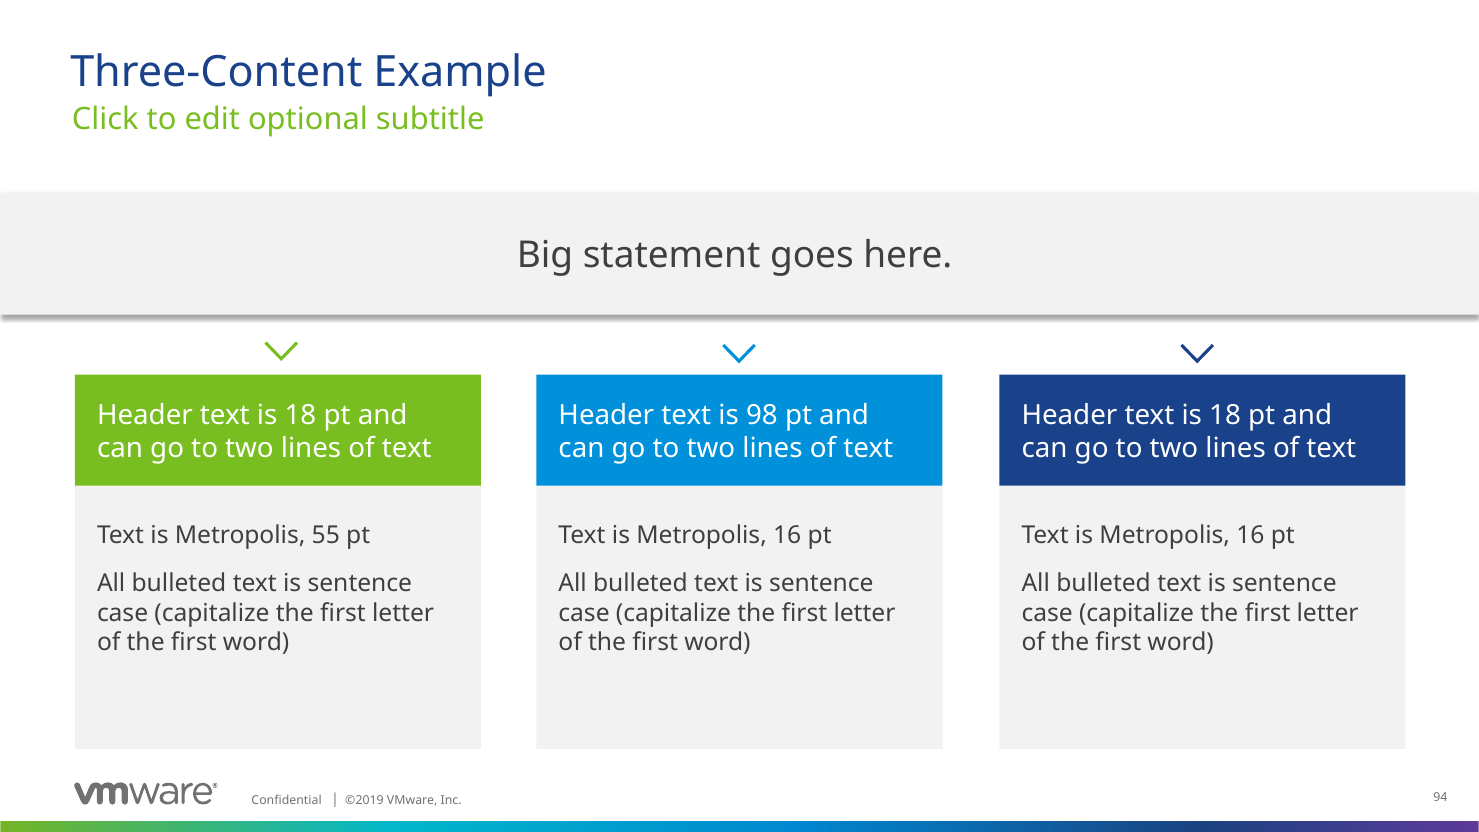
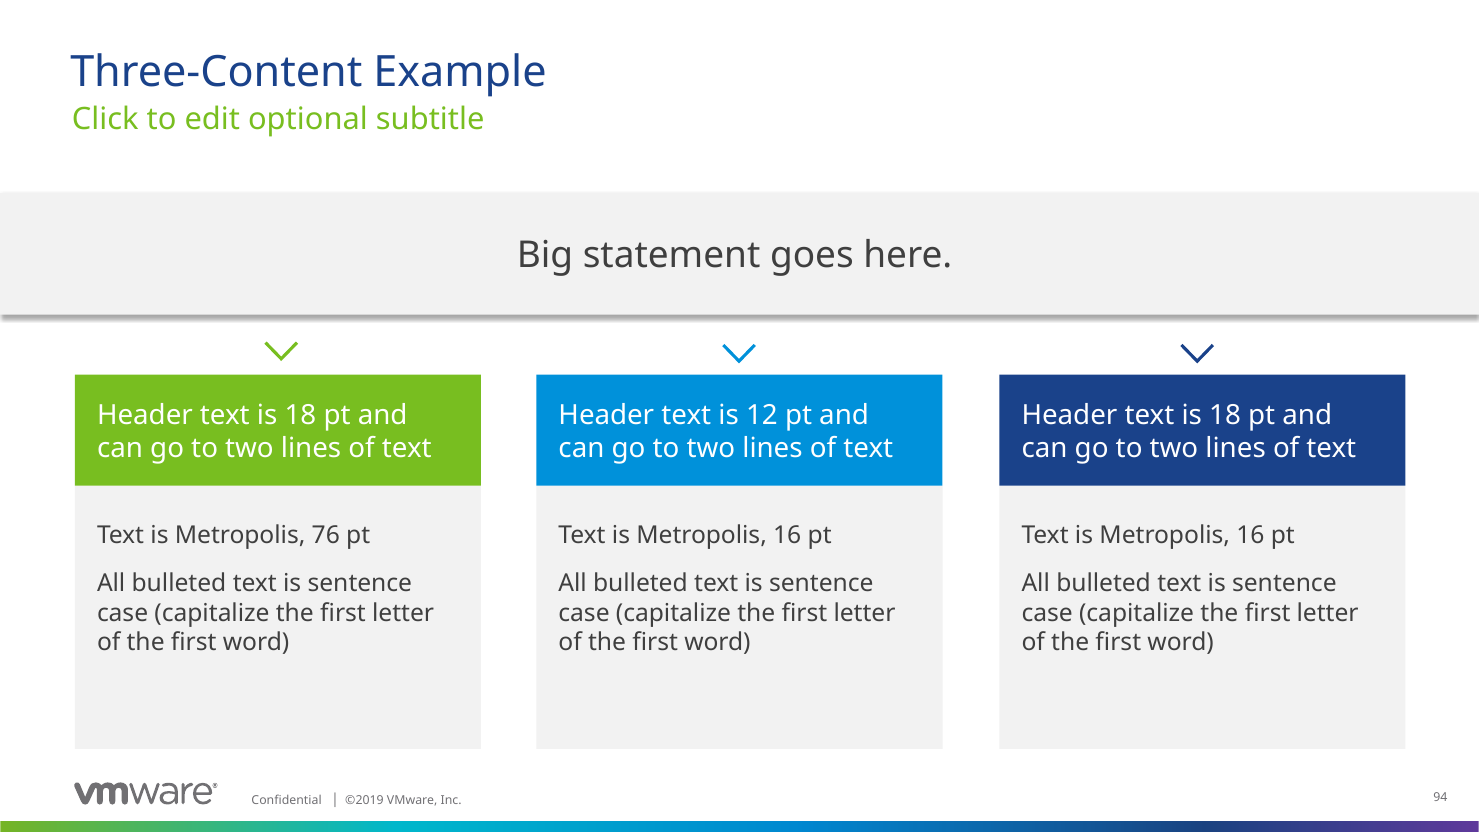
98: 98 -> 12 (762, 415)
55: 55 -> 76 (326, 535)
